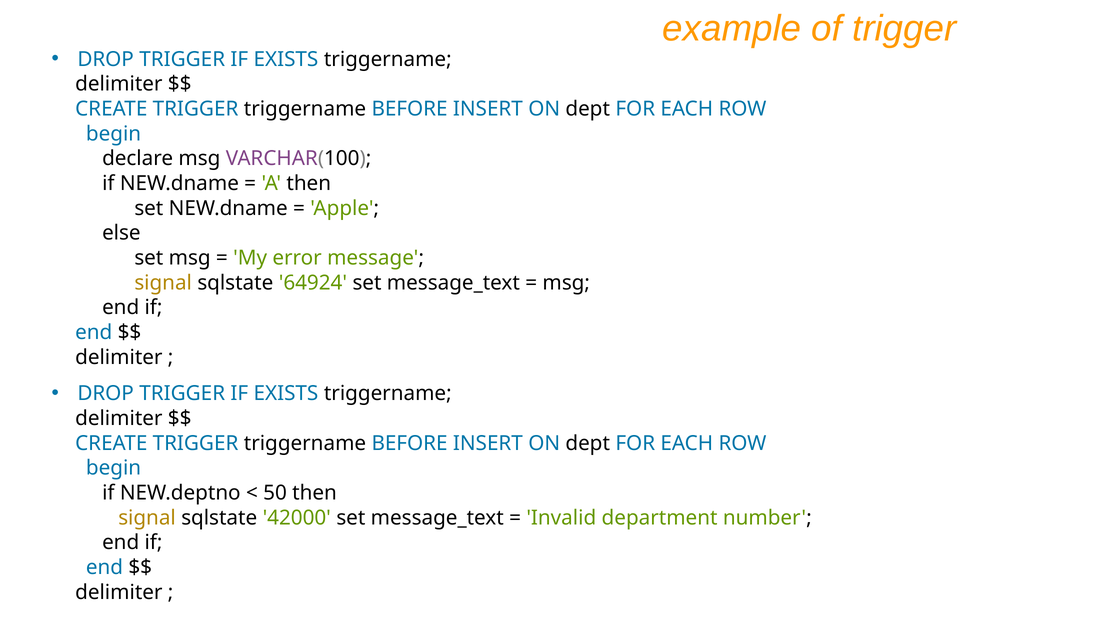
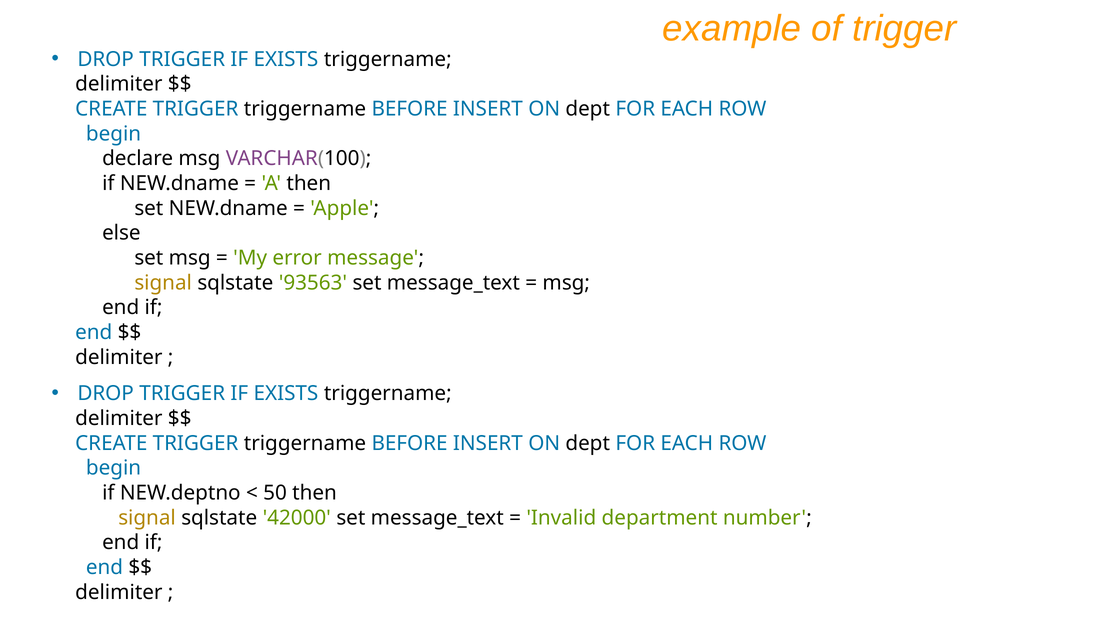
64924: 64924 -> 93563 (313, 282)
